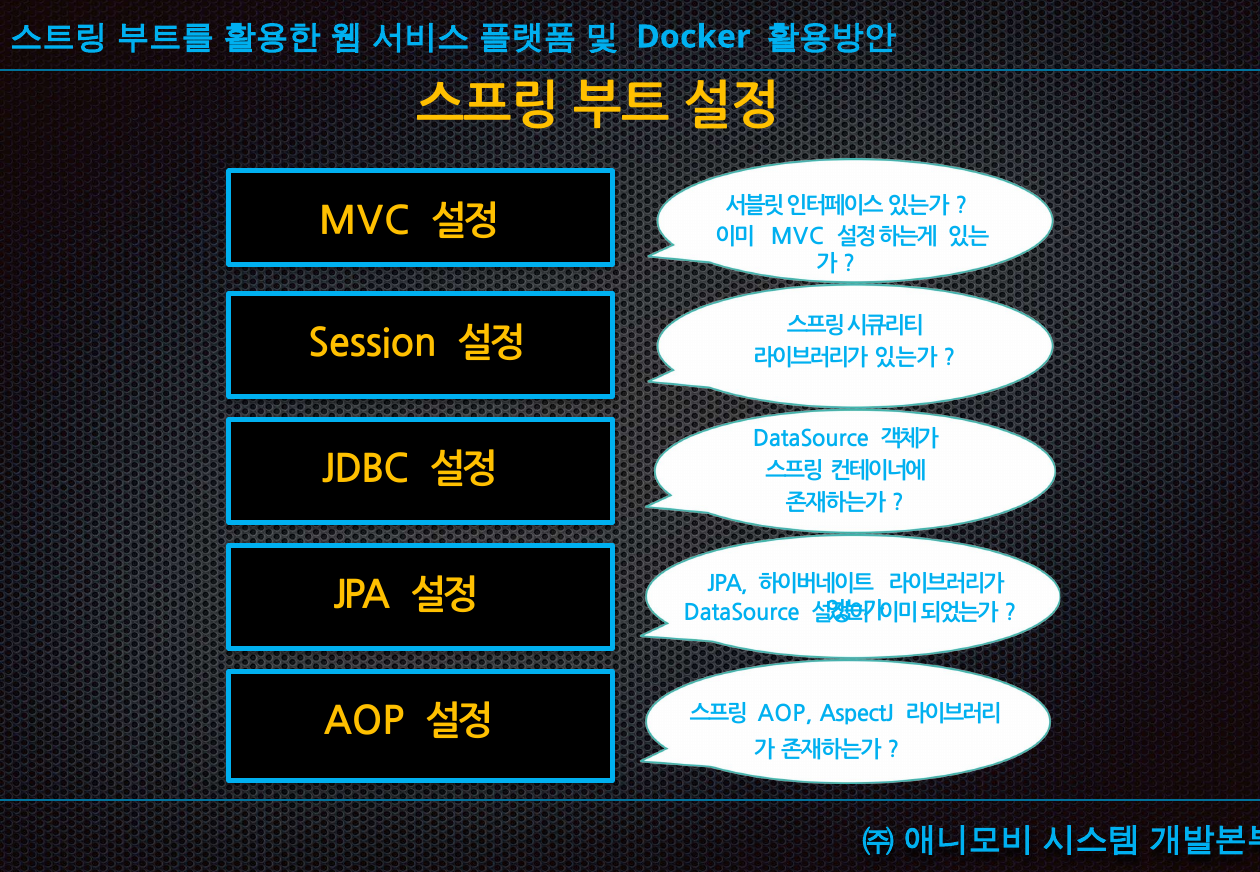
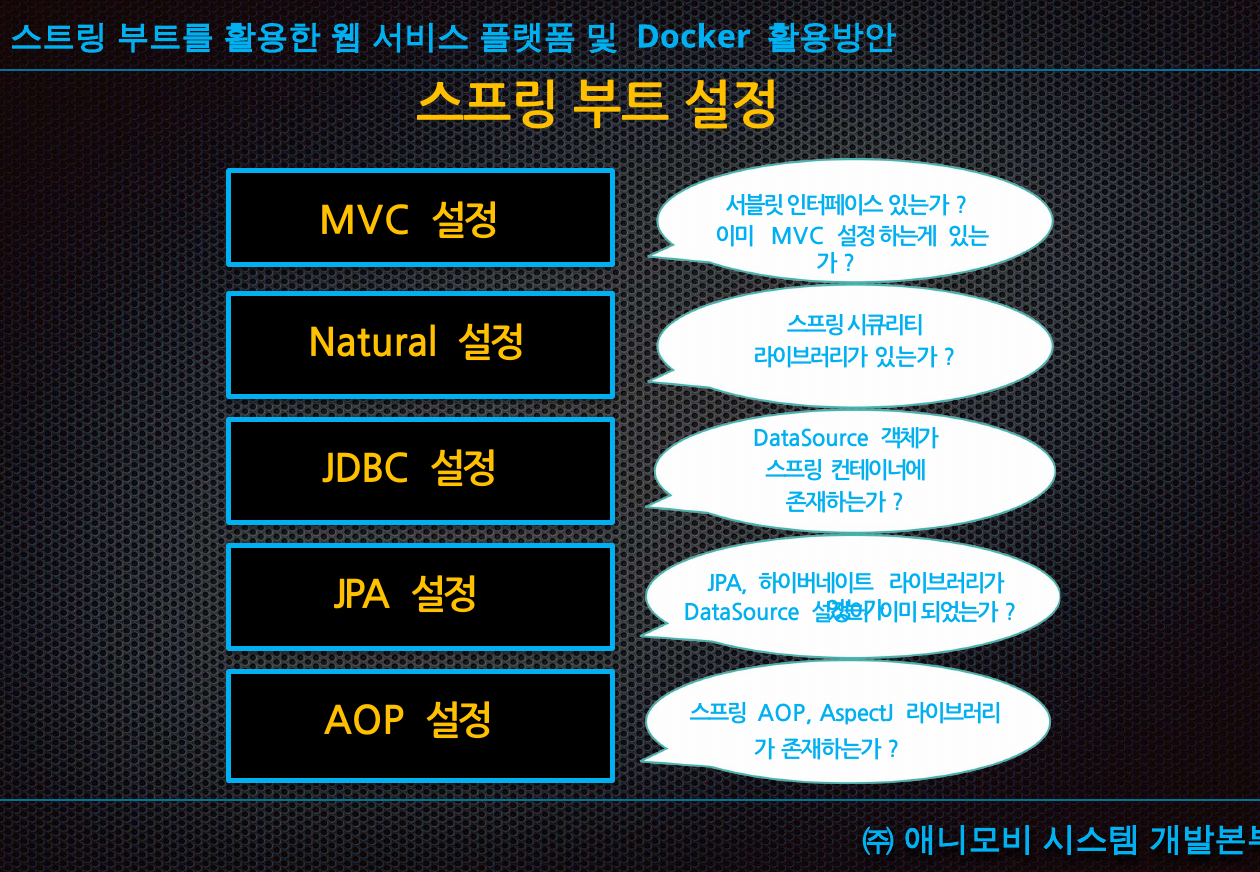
Session: Session -> Natural (373, 344)
